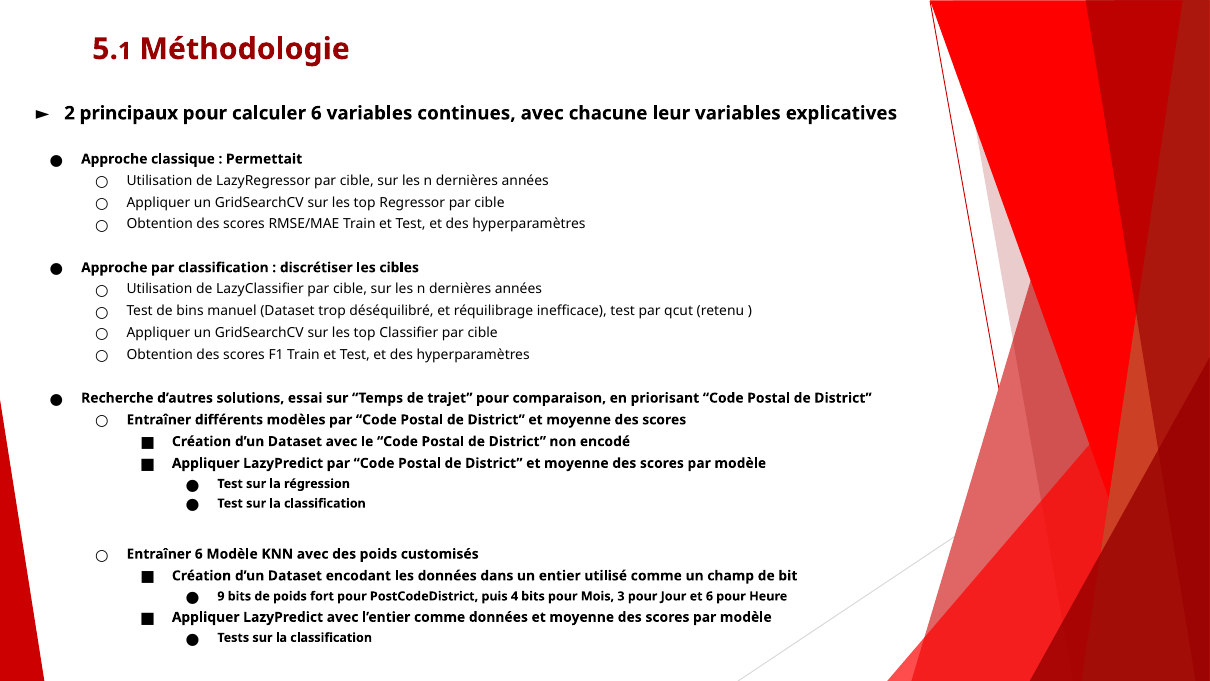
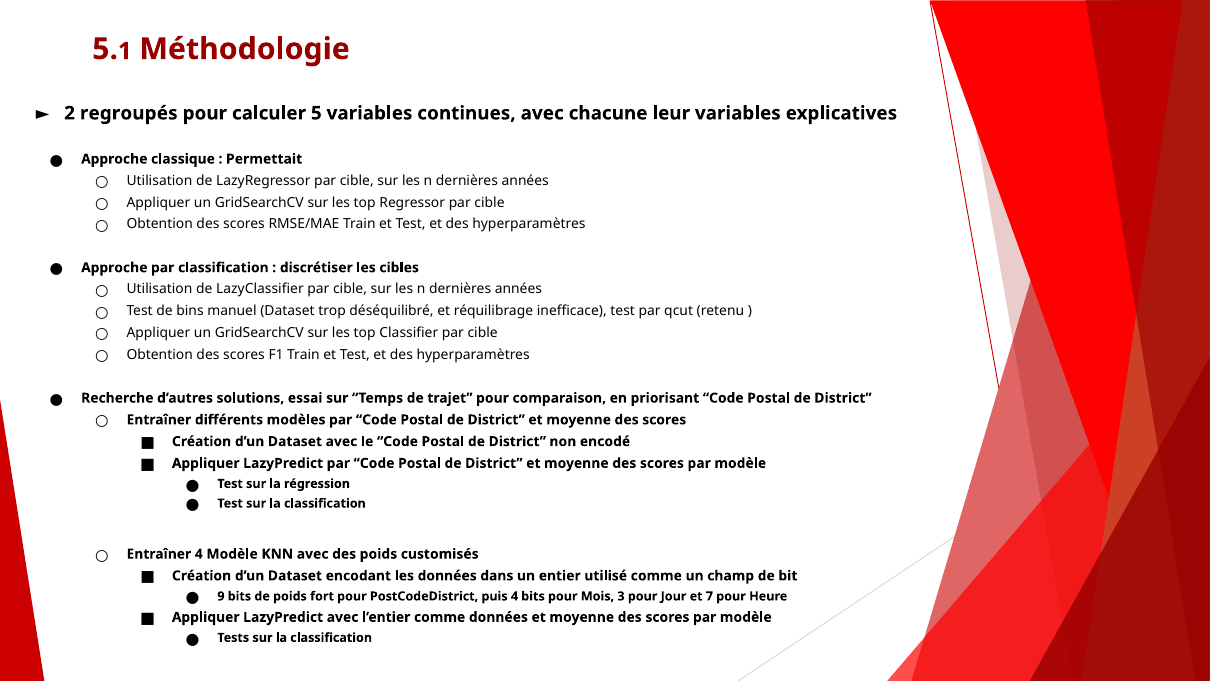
principaux: principaux -> regroupés (129, 113)
calculer 6: 6 -> 5 (316, 113)
Entraîner 6: 6 -> 4 (199, 554)
et 6: 6 -> 7 (709, 596)
